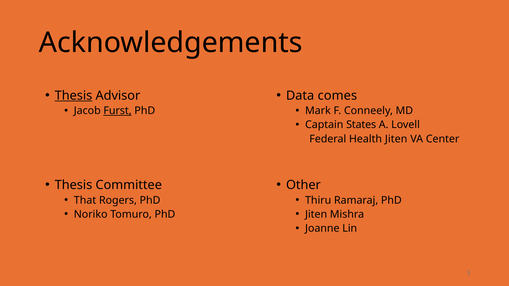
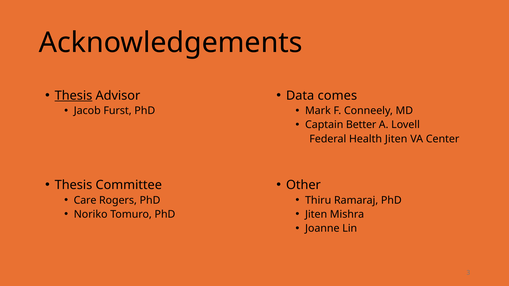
Furst underline: present -> none (118, 111)
States: States -> Better (361, 125)
That: That -> Care (85, 200)
